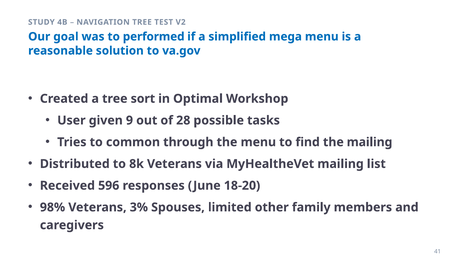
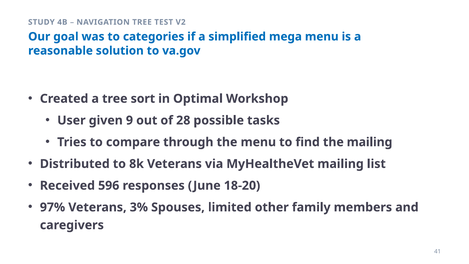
performed: performed -> categories (154, 37)
common: common -> compare (133, 142)
98%: 98% -> 97% (52, 207)
